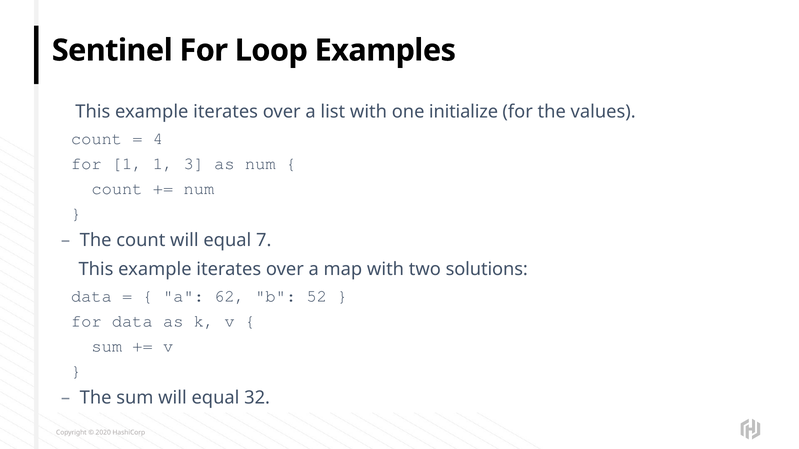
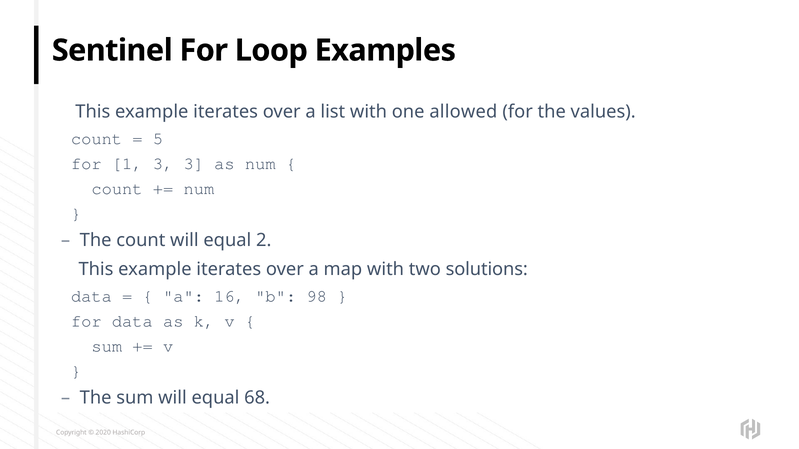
initialize: initialize -> allowed (463, 112)
4: 4 -> 5 (158, 139)
1 1: 1 -> 3 (163, 164)
7: 7 -> 2 (264, 240)
62: 62 -> 16 (230, 296)
52: 52 -> 98 (317, 296)
32: 32 -> 68 (257, 398)
